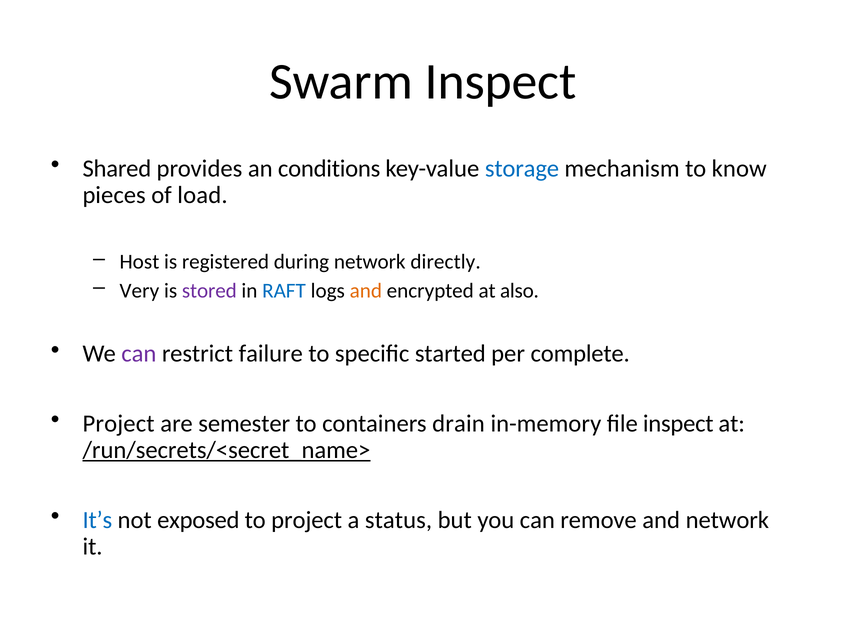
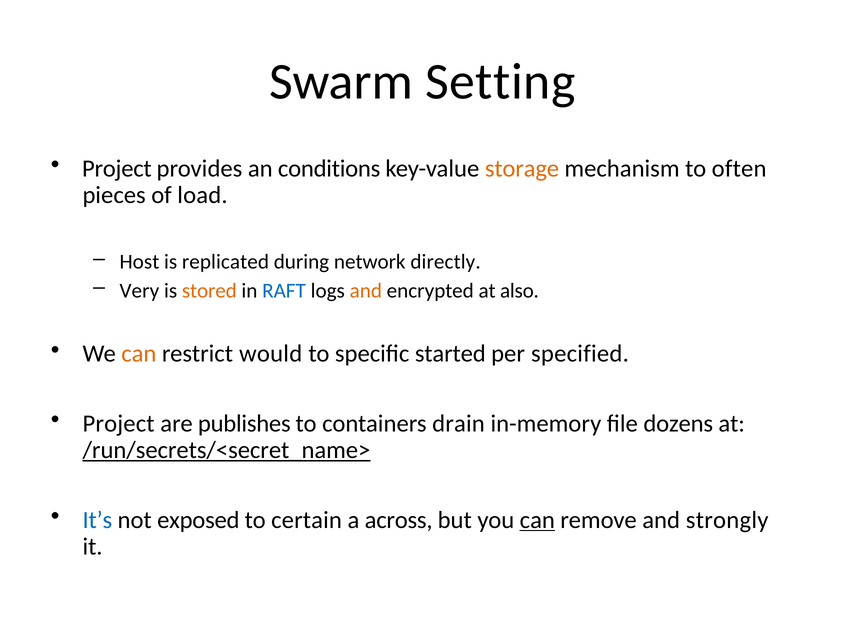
Swarm Inspect: Inspect -> Setting (500, 82)
Shared: Shared -> Project (117, 169)
storage colour: blue -> orange (522, 169)
know: know -> often (739, 169)
registered: registered -> replicated (225, 262)
stored colour: purple -> orange (209, 291)
can colour: purple -> orange (139, 354)
failure: failure -> would (271, 354)
complete: complete -> specified (580, 354)
semester: semester -> publishes (244, 424)
file inspect: inspect -> dozens (678, 424)
to project: project -> certain (307, 520)
status: status -> across (399, 520)
can underline: none -> present (537, 520)
and network: network -> strongly (727, 520)
